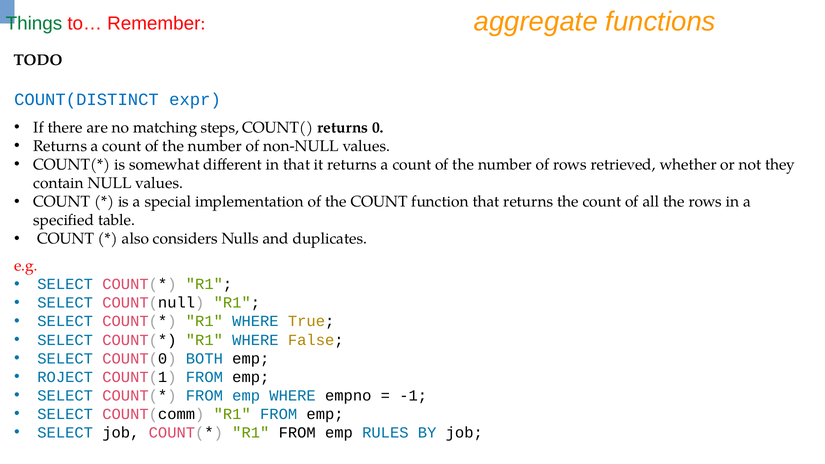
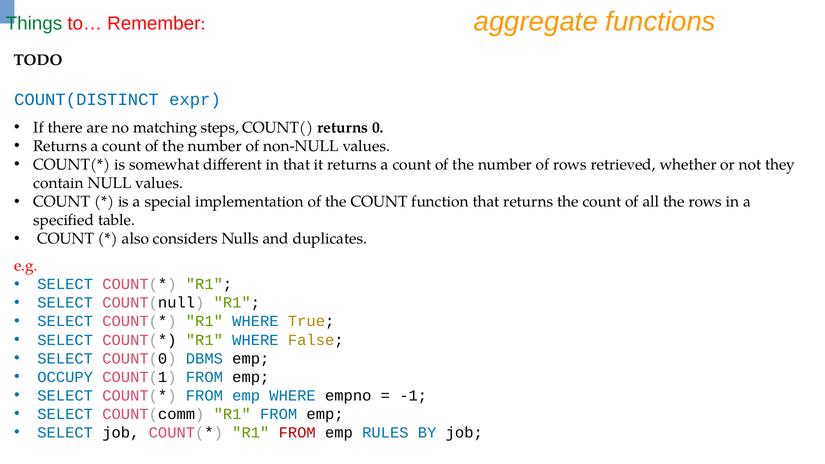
BOTH: BOTH -> DBMS (204, 359)
ROJECT: ROJECT -> OCCUPY (65, 377)
FROM colour: black -> red (297, 433)
